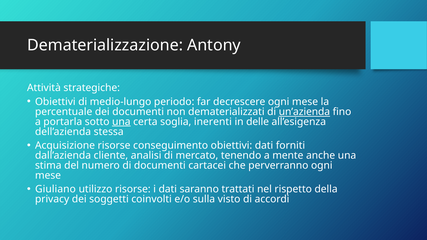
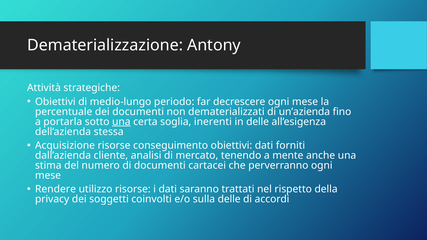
un’azienda underline: present -> none (304, 112)
Giuliano: Giuliano -> Rendere (55, 189)
sulla visto: visto -> delle (229, 199)
